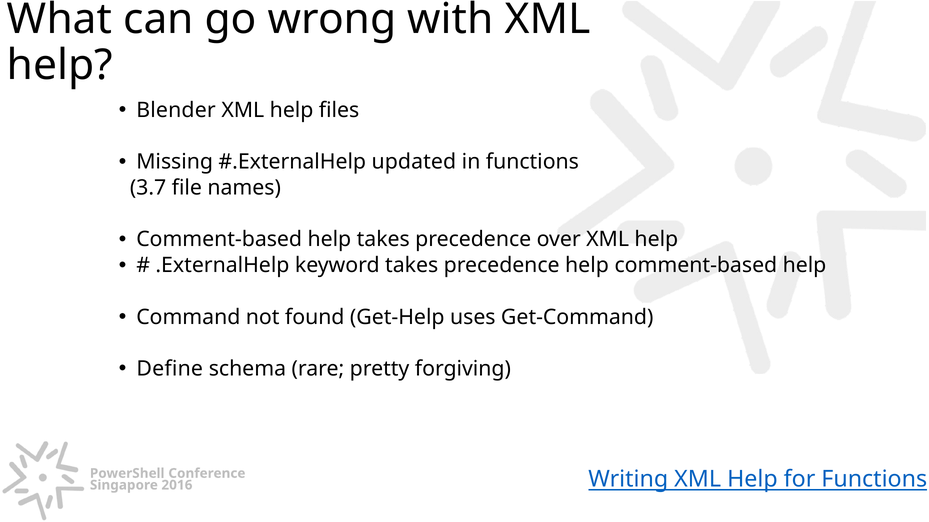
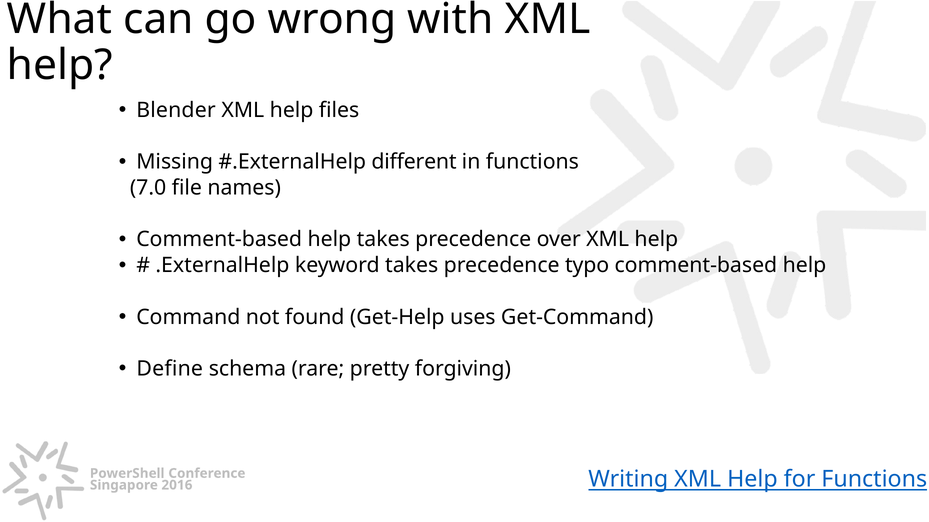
updated: updated -> different (414, 162)
3.7: 3.7 -> 7.0 (148, 188)
precedence help: help -> typo (587, 266)
